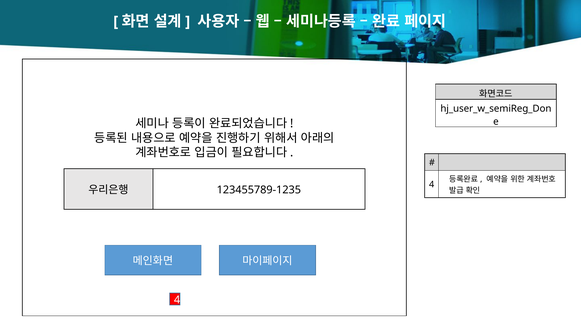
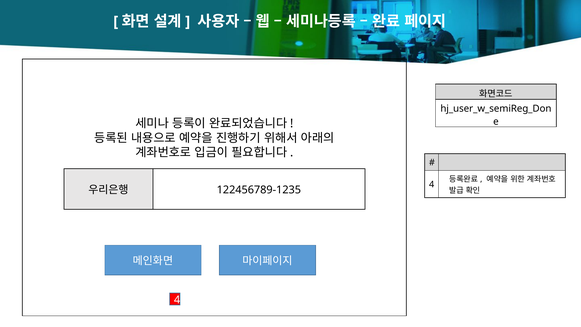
123455789-1235: 123455789-1235 -> 122456789-1235 (259, 190)
